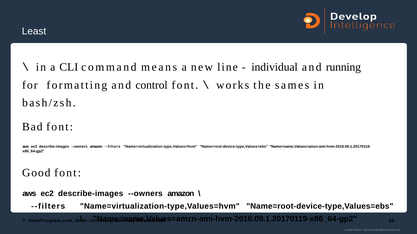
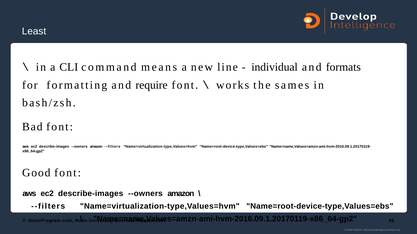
running: running -> formats (343, 67)
control: control -> require (152, 85)
